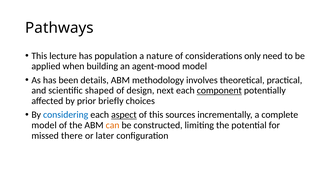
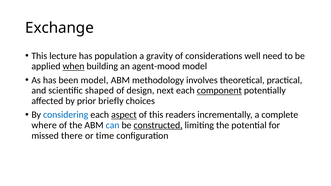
Pathways: Pathways -> Exchange (60, 28)
nature: nature -> gravity (160, 56)
only: only -> well (252, 56)
when underline: none -> present (74, 66)
been details: details -> model (95, 80)
sources: sources -> readers (180, 115)
model: model -> where (44, 125)
can colour: orange -> blue (113, 125)
constructed underline: none -> present (158, 125)
later: later -> time (105, 136)
